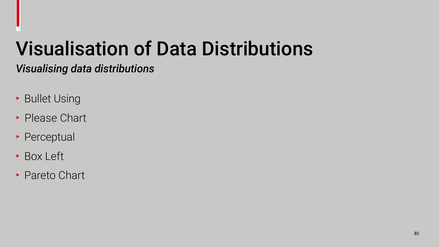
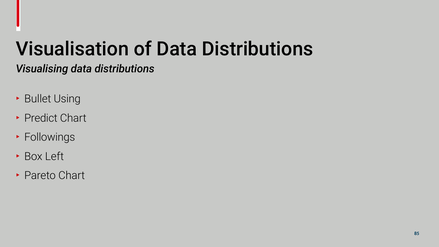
Please: Please -> Predict (41, 118)
Perceptual: Perceptual -> Followings (50, 137)
